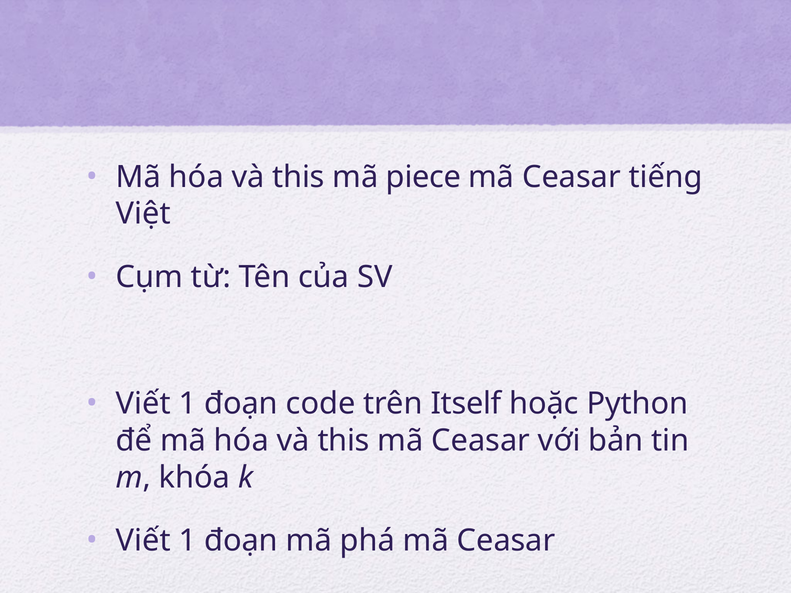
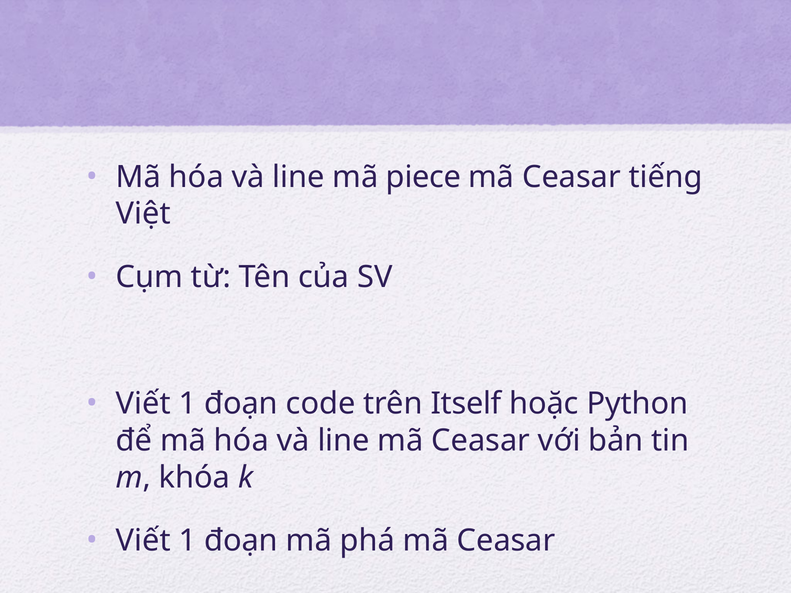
this: this -> line (299, 177)
this: this -> line (344, 441)
